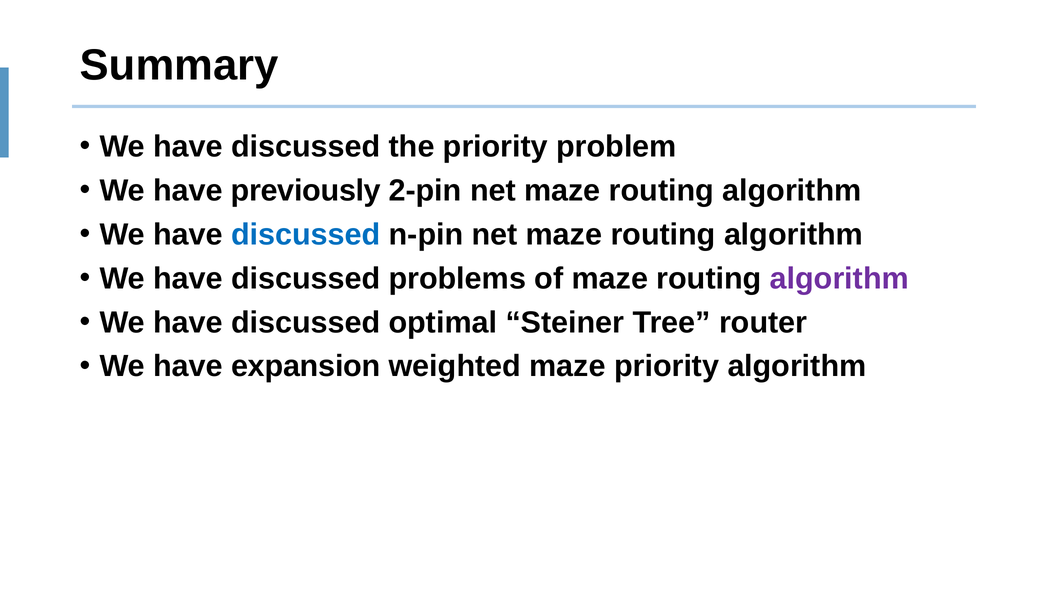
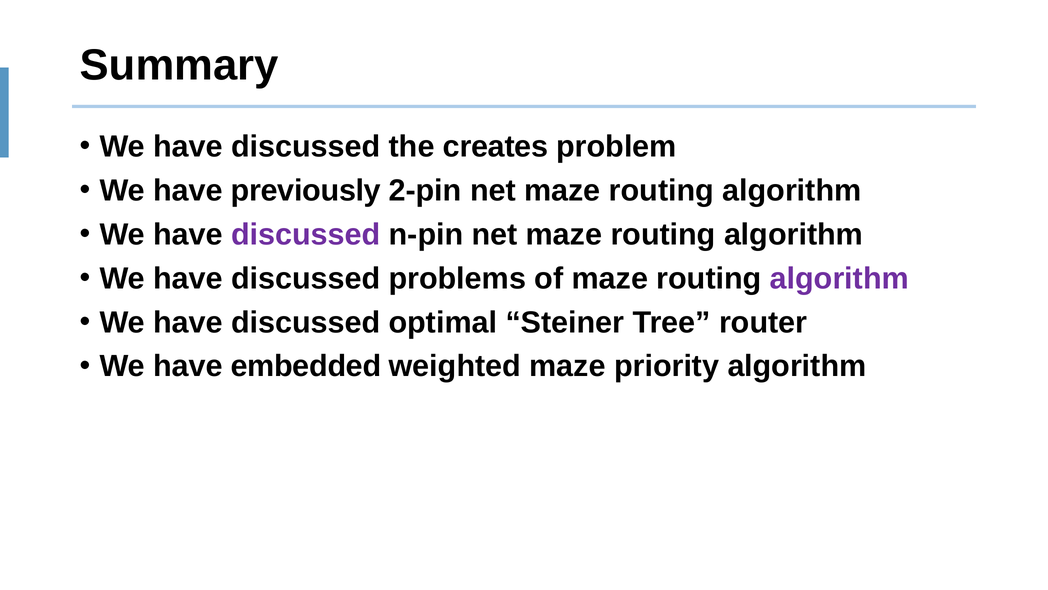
the priority: priority -> creates (496, 146)
discussed colour: blue -> purple (306, 234)
expansion: expansion -> embedded (306, 366)
